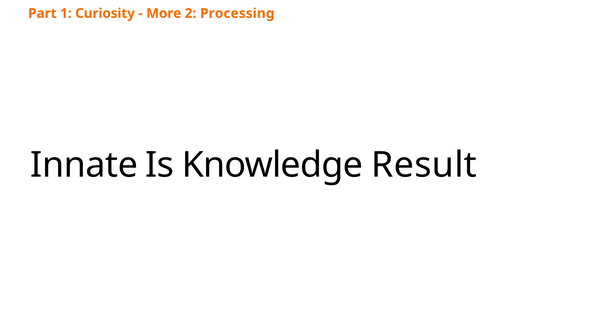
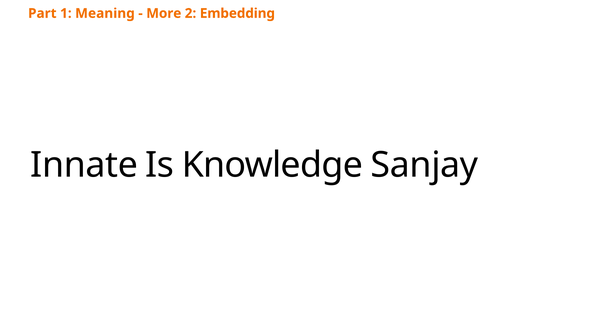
Curiosity: Curiosity -> Meaning (105, 13)
Processing: Processing -> Embedding (237, 13)
Result: Result -> Sanjay (424, 165)
